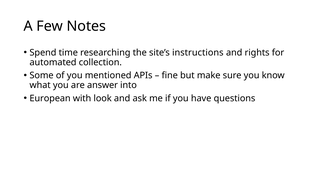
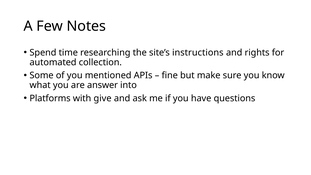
European: European -> Platforms (50, 98)
look: look -> give (103, 98)
